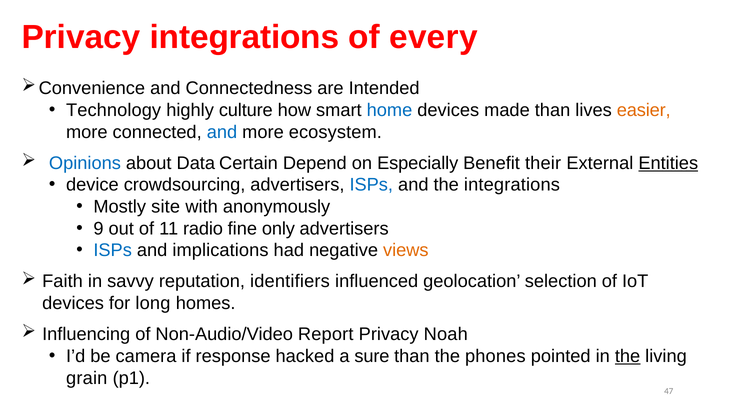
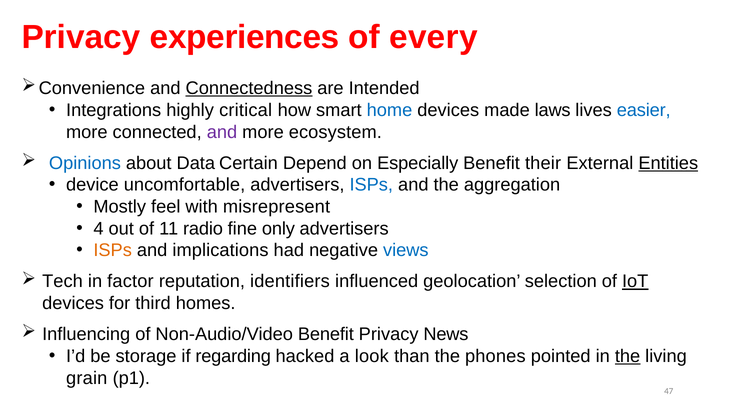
Privacy integrations: integrations -> experiences (245, 37)
Connectedness underline: none -> present (249, 88)
Technology: Technology -> Integrations (114, 110)
culture: culture -> critical (246, 110)
made than: than -> laws (553, 110)
easier colour: orange -> blue (644, 110)
and colour: blue -> purple (222, 132)
crowdsourcing: crowdsourcing -> uncomfortable (184, 185)
the integrations: integrations -> aggregation (512, 185)
site: site -> feel (166, 207)
anonymously: anonymously -> misrepresent (276, 207)
9: 9 -> 4 (98, 229)
ISPs colour: blue -> orange (113, 251)
views colour: orange -> blue (406, 251)
Faith: Faith -> Tech (63, 281)
savvy: savvy -> factor (130, 281)
IoT underline: none -> present (635, 281)
long: long -> third (153, 303)
Non-Audio/Video Report: Report -> Benefit (326, 334)
Noah: Noah -> News (446, 334)
camera: camera -> storage (146, 356)
response: response -> regarding (233, 356)
sure: sure -> look (372, 356)
